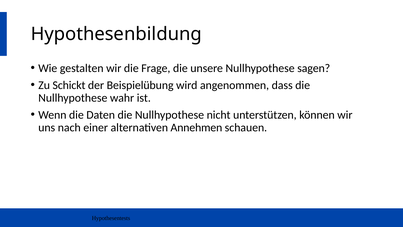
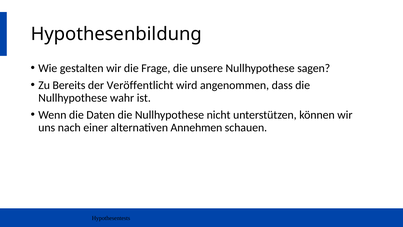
Schickt: Schickt -> Bereits (69, 85)
Beispielübung: Beispielübung -> Veröffentlicht (140, 85)
